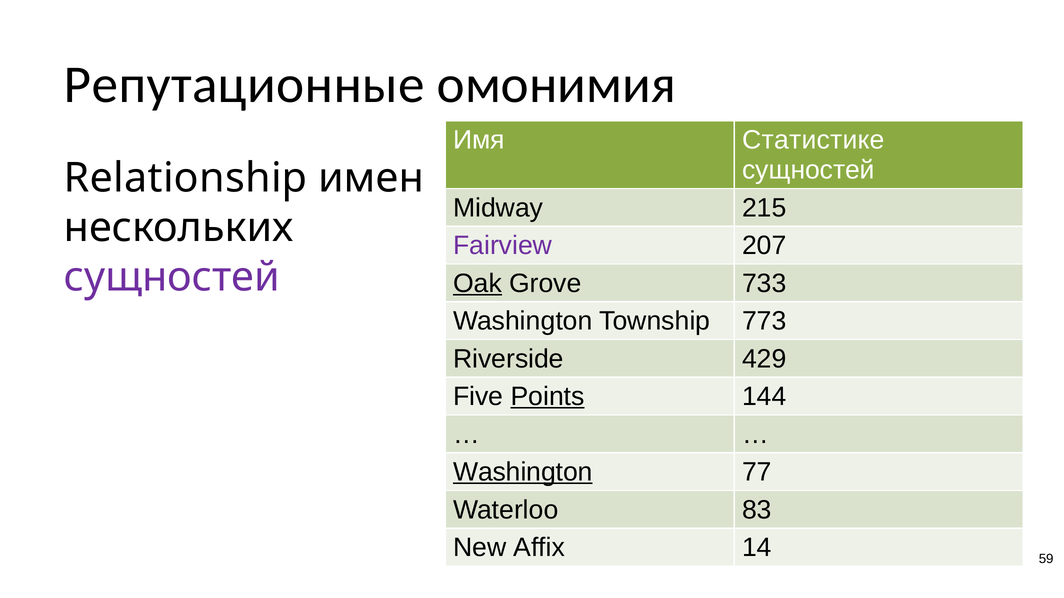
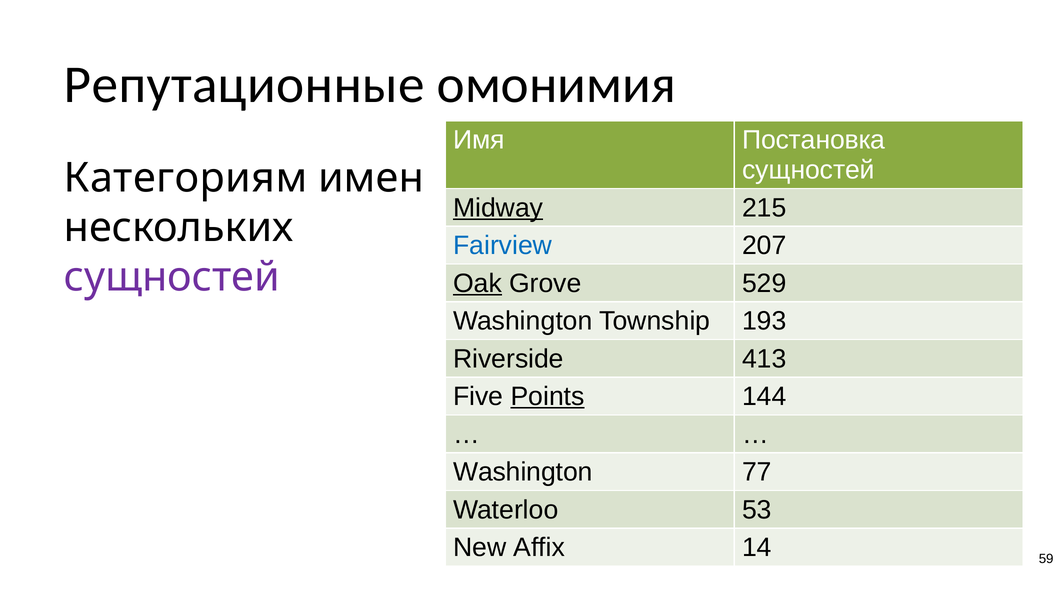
Статистике: Статистике -> Постановка (814, 140)
Relationship: Relationship -> Категориям (186, 178)
Midway underline: none -> present (498, 208)
Fairview colour: purple -> blue (503, 246)
733: 733 -> 529 (764, 283)
773: 773 -> 193 (764, 321)
429: 429 -> 413 (764, 359)
Washington underline: present -> none (523, 472)
83: 83 -> 53 (757, 510)
